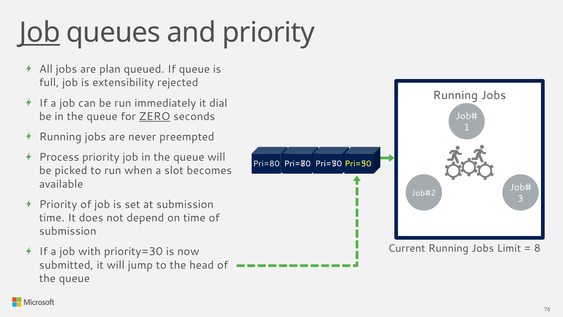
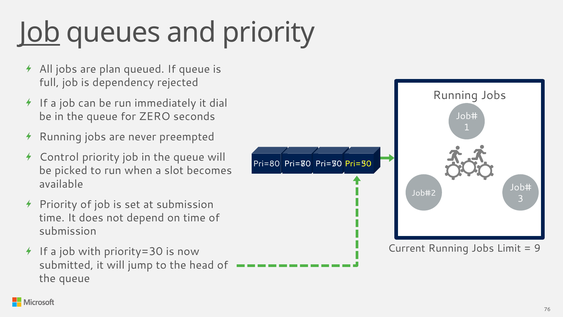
extensibility: extensibility -> dependency (123, 82)
ZERO underline: present -> none (155, 116)
Process: Process -> Control (59, 157)
8: 8 -> 9 (537, 248)
